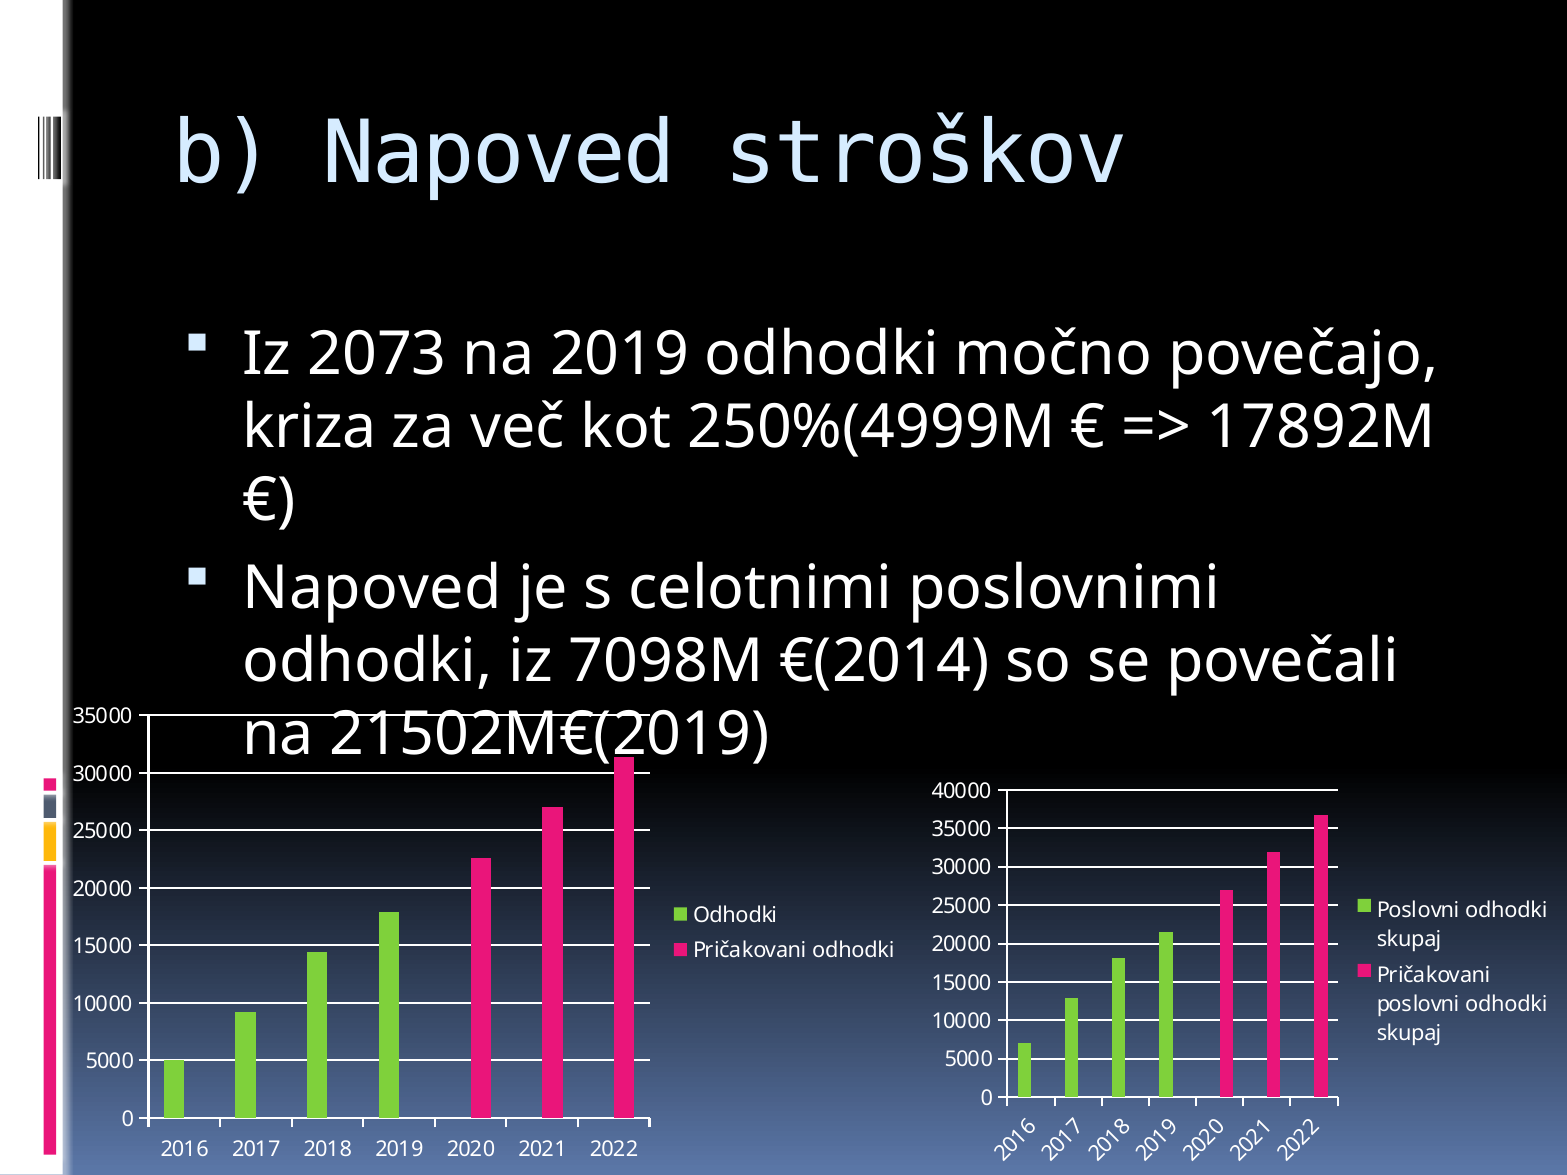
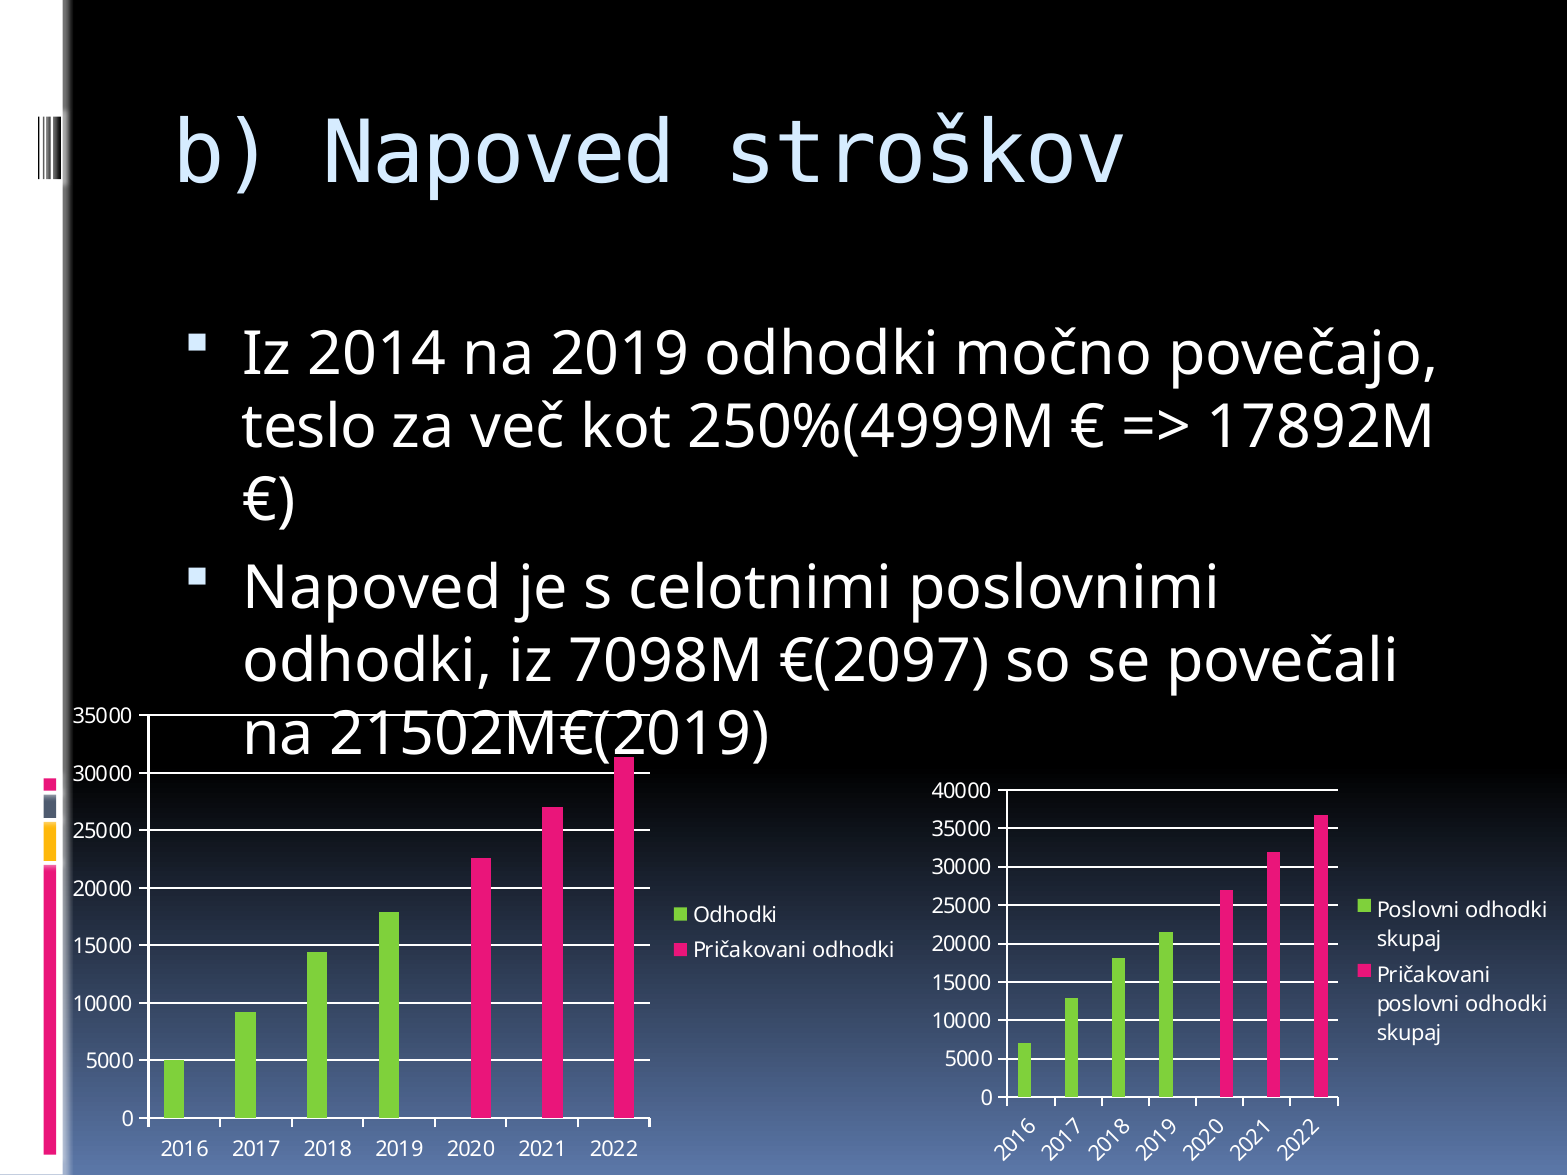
2073: 2073 -> 2014 (377, 354)
kriza: kriza -> teslo (310, 427)
€(2014: €(2014 -> €(2097 (884, 661)
